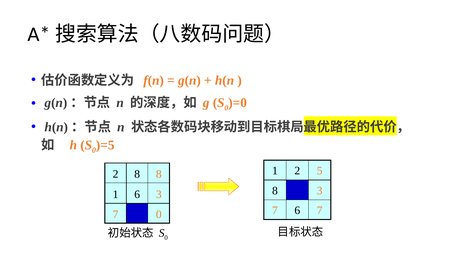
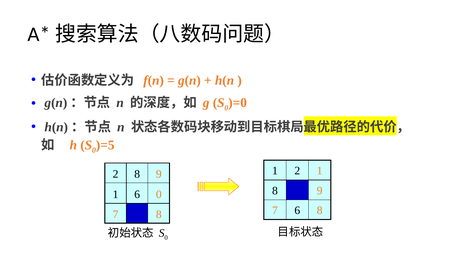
2 5: 5 -> 1 (320, 171)
2 8 8: 8 -> 9 (159, 175)
3: 3 -> 9 (320, 191)
6 3: 3 -> 0 (159, 195)
6 7: 7 -> 8 (320, 211)
7 0: 0 -> 8 (159, 215)
